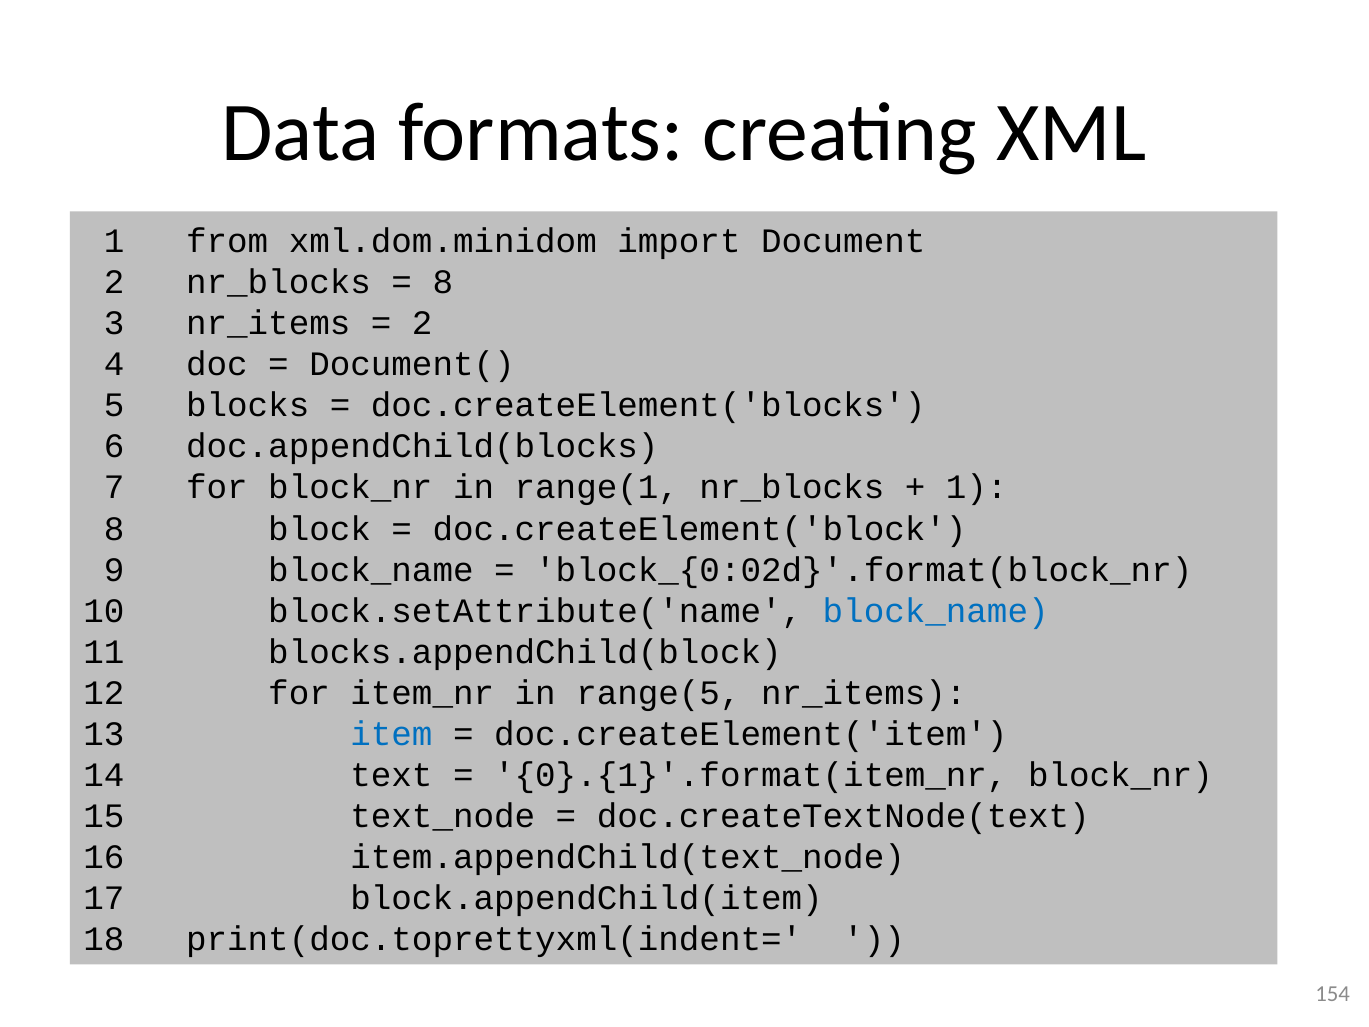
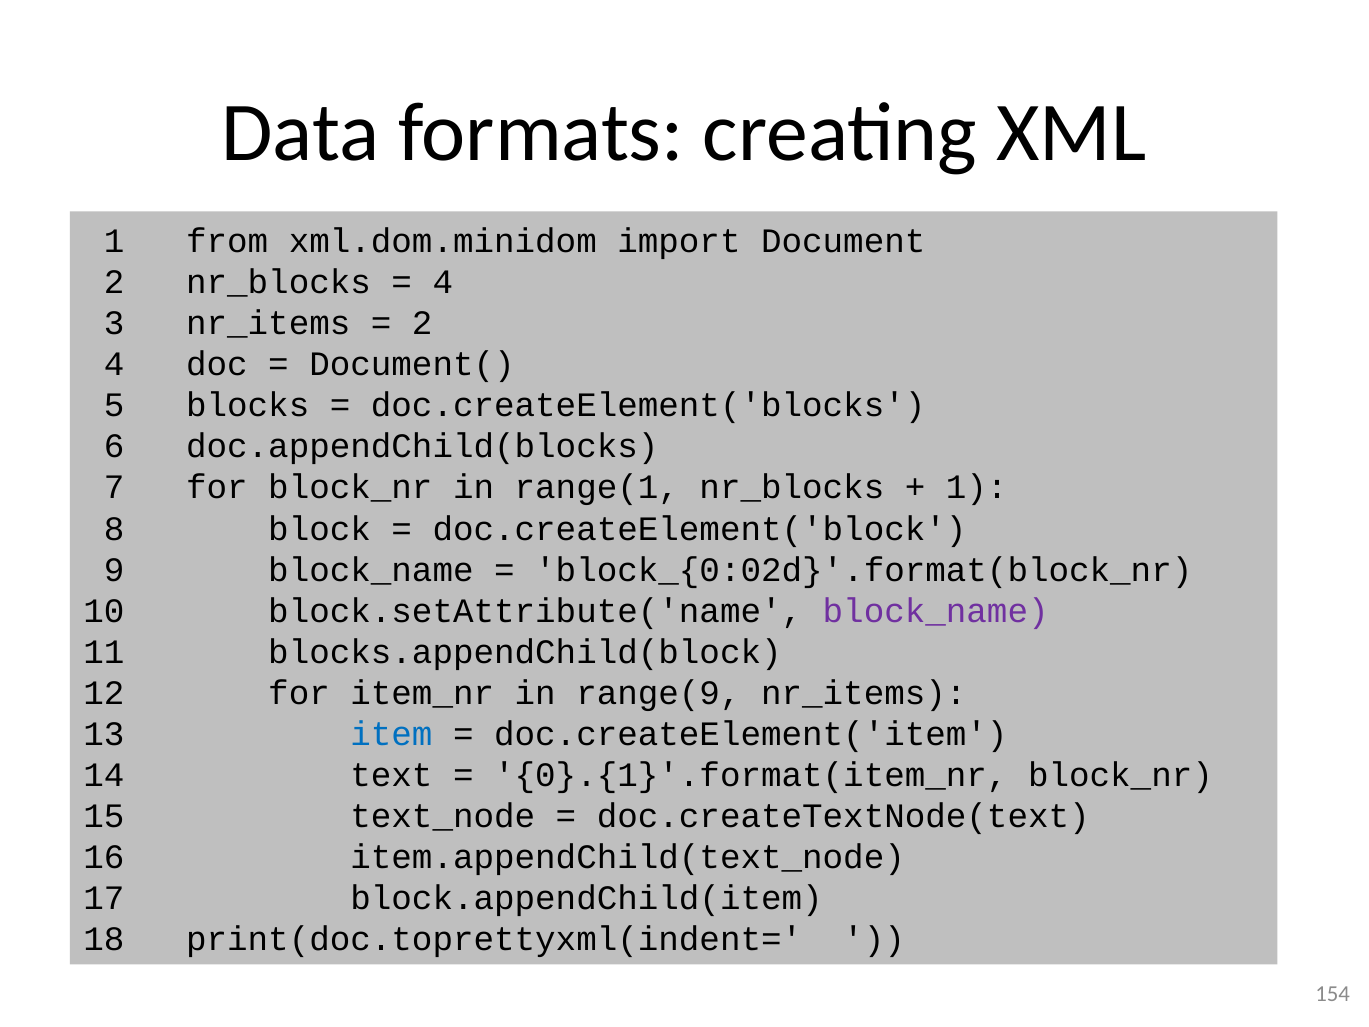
8: 8 -> 4 (443, 282)
block_name colour: blue -> purple (936, 611)
range(5: range(5 -> range(9 (658, 693)
